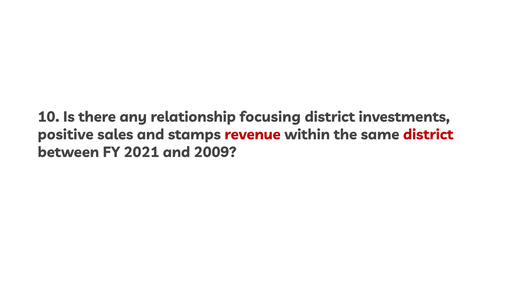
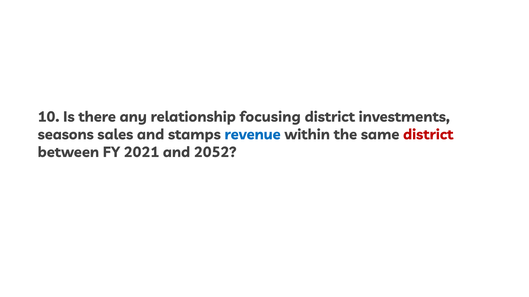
positive: positive -> seasons (66, 135)
revenue colour: red -> blue (253, 135)
2009: 2009 -> 2052 (215, 153)
